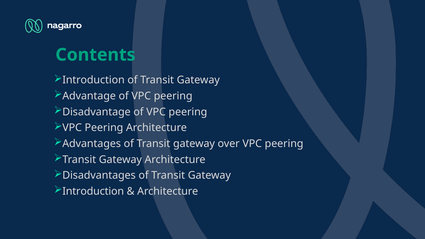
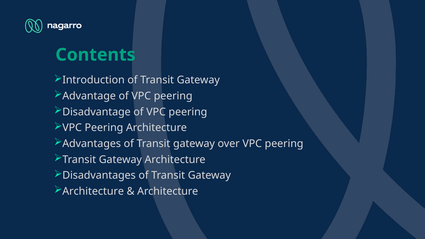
Introduction: Introduction -> Architecture (93, 191)
